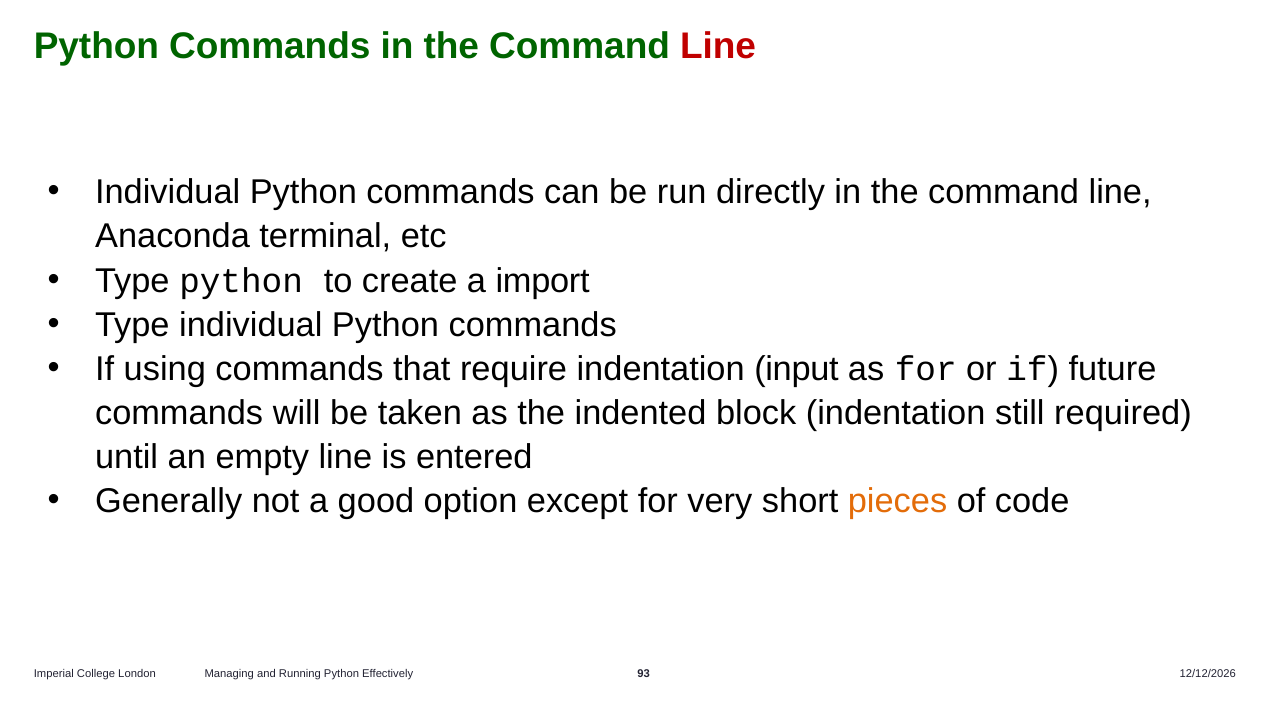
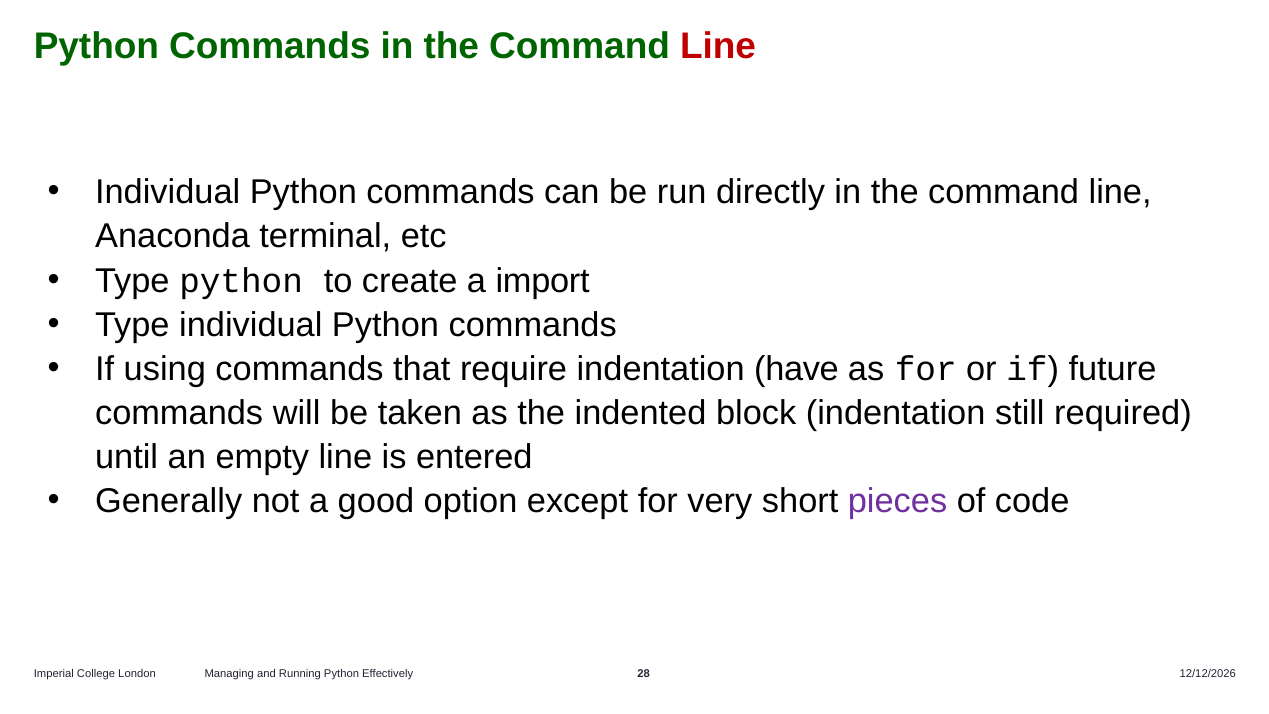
input: input -> have (796, 369)
pieces colour: orange -> purple (898, 501)
93: 93 -> 28 (644, 674)
